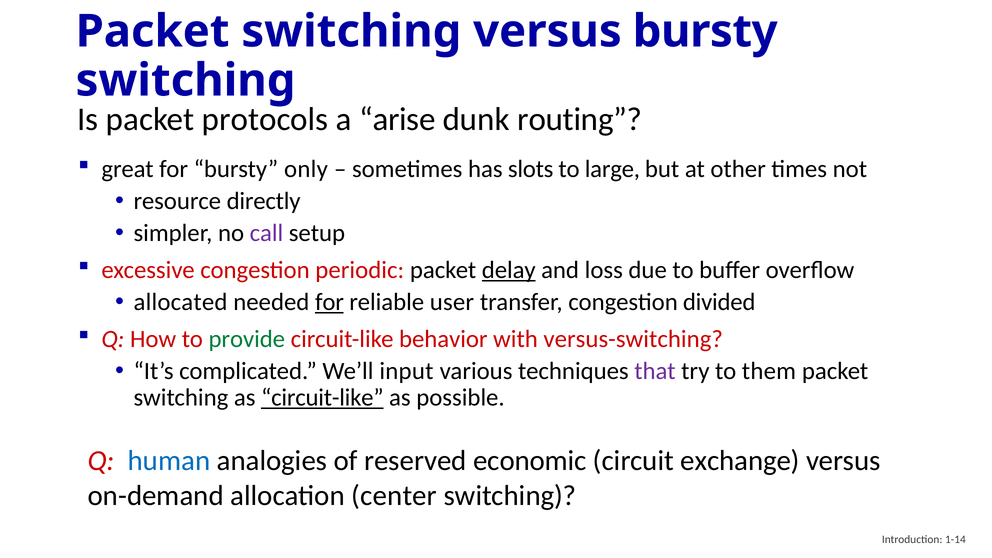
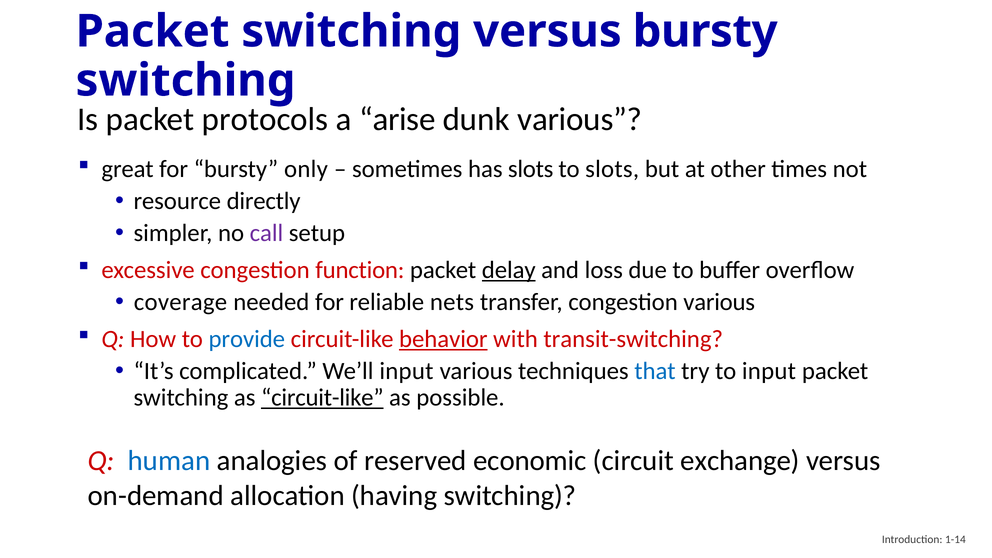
dunk routing: routing -> various (580, 120)
to large: large -> slots (612, 169)
periodic: periodic -> function (360, 270)
allocated: allocated -> coverage (180, 302)
for underline: present -> none (329, 302)
user: user -> nets (452, 302)
congestion divided: divided -> various (719, 302)
provide colour: green -> blue (247, 339)
behavior underline: none -> present (443, 339)
versus-switching: versus-switching -> transit-switching (633, 339)
that colour: purple -> blue (655, 371)
to them: them -> input (769, 371)
center: center -> having (394, 496)
